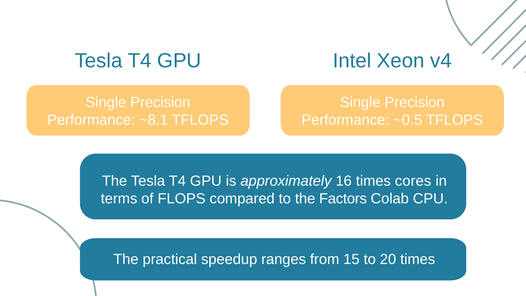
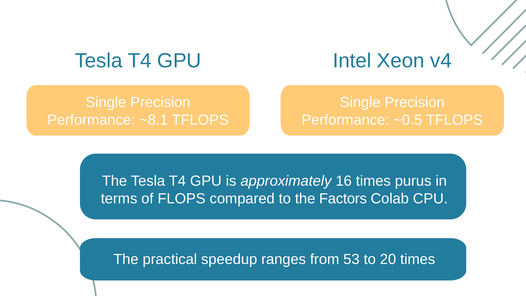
cores: cores -> purus (413, 181)
15: 15 -> 53 (351, 259)
